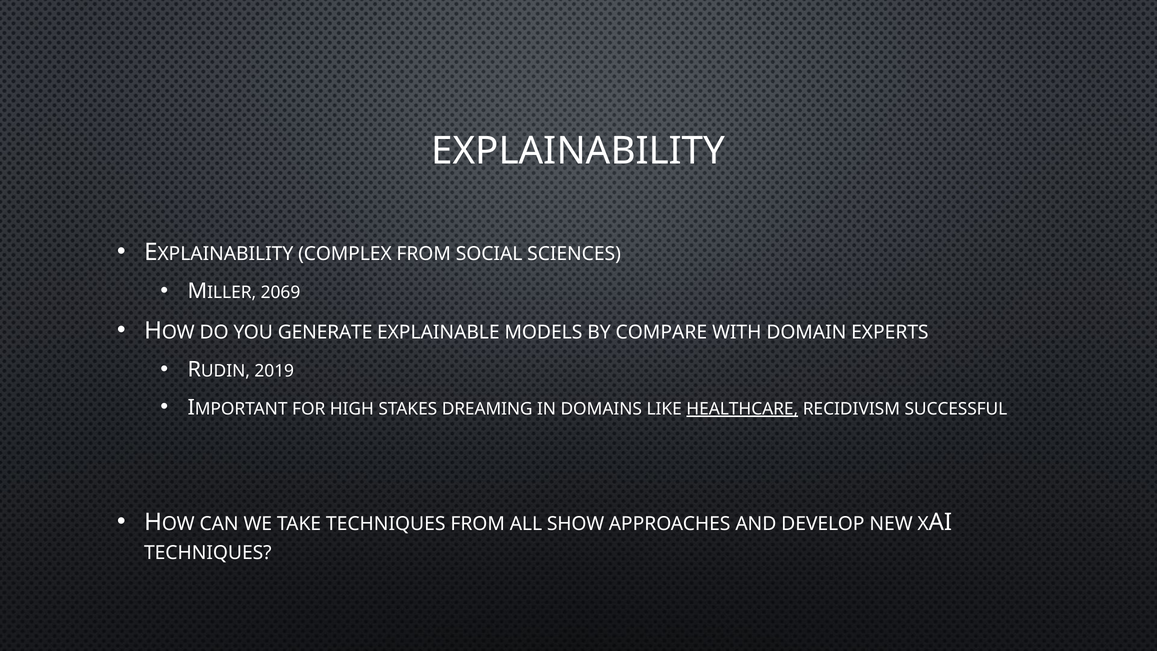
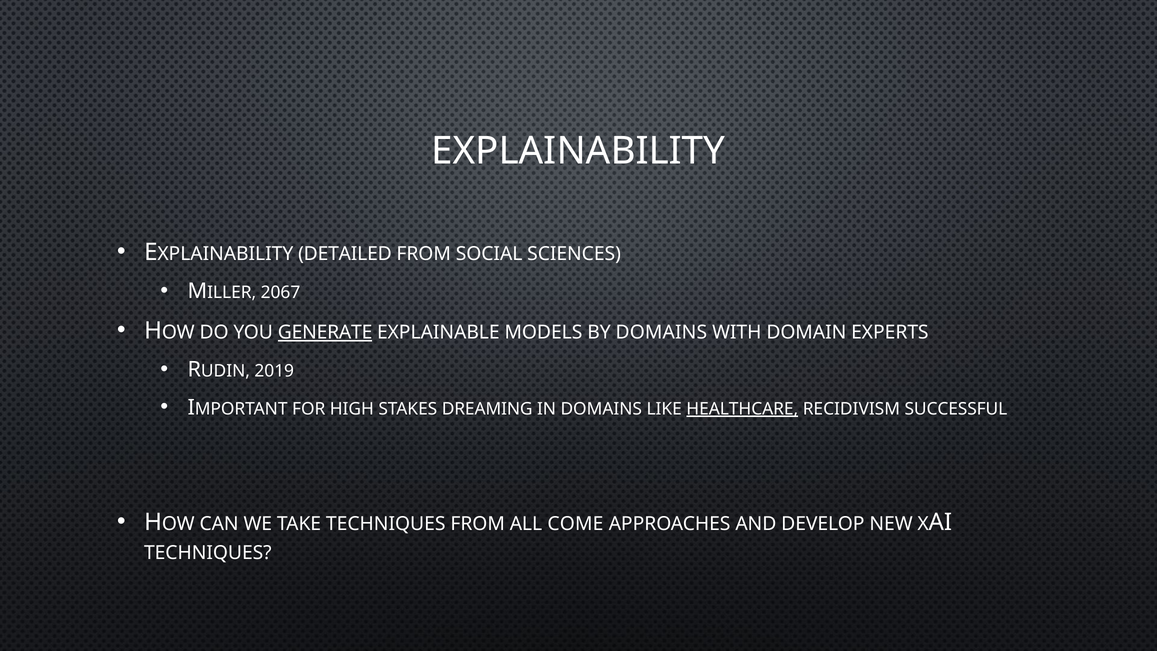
COMPLEX: COMPLEX -> DETAILED (345, 254)
2069: 2069 -> 2067 (281, 292)
GENERATE underline: none -> present (325, 332)
BY COMPARE: COMPARE -> DOMAINS (661, 332)
SHOW: SHOW -> COME (575, 524)
